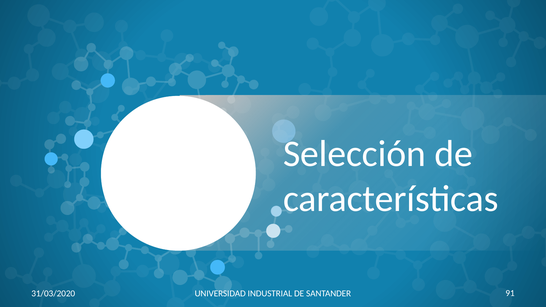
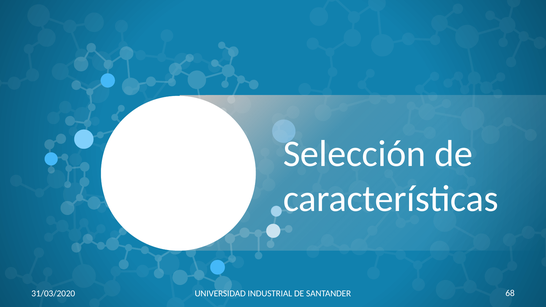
91: 91 -> 68 (510, 293)
